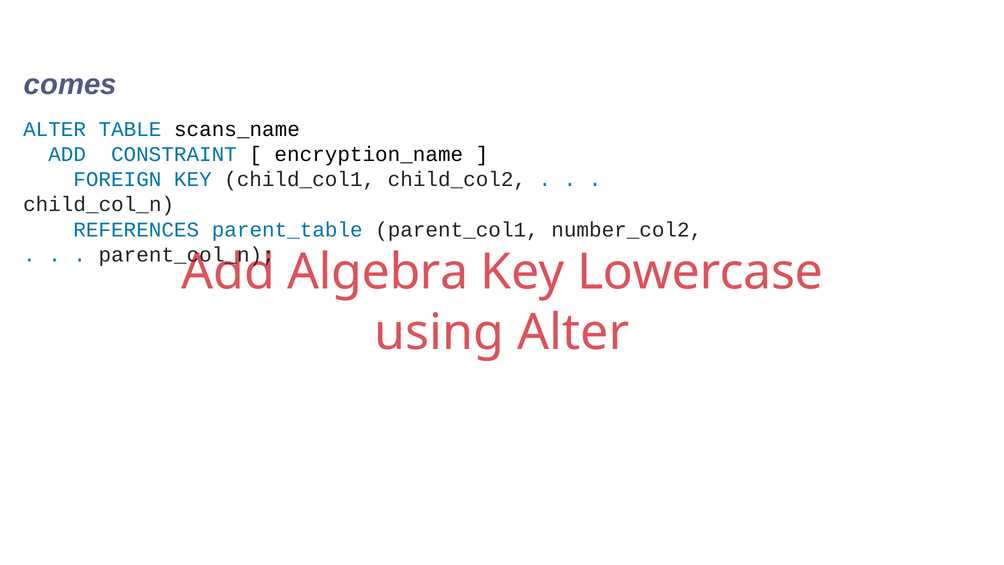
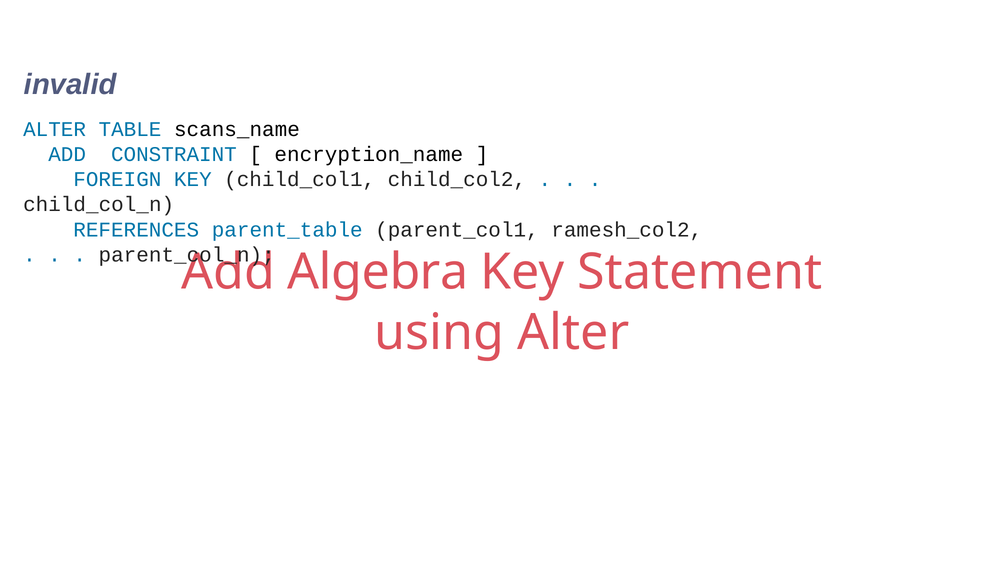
comes: comes -> invalid (70, 85)
number_col2: number_col2 -> ramesh_col2 (627, 230)
Lowercase: Lowercase -> Statement (700, 272)
